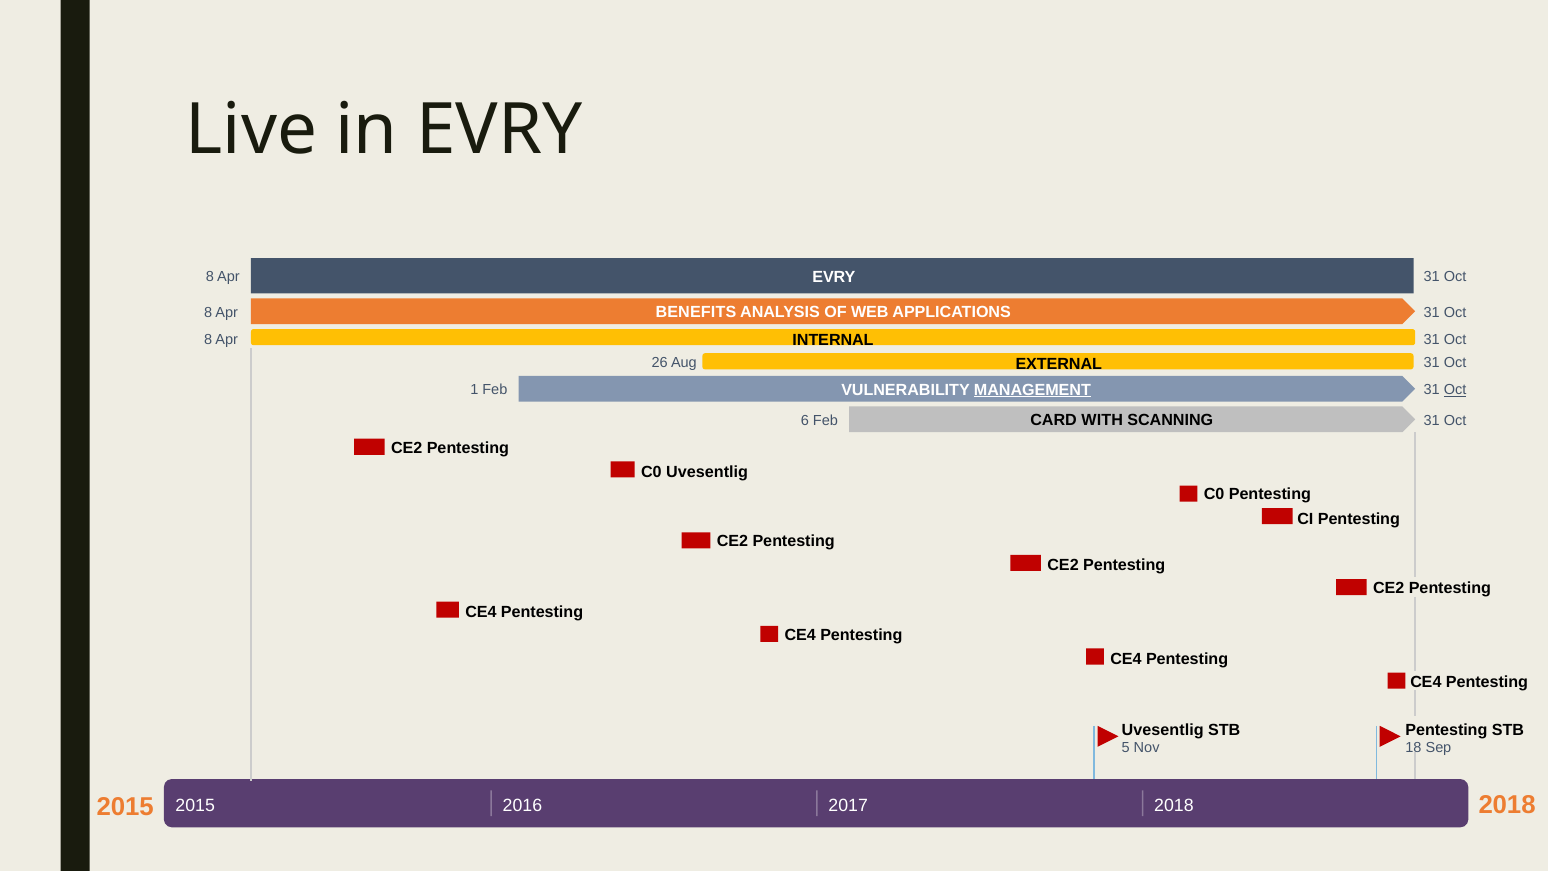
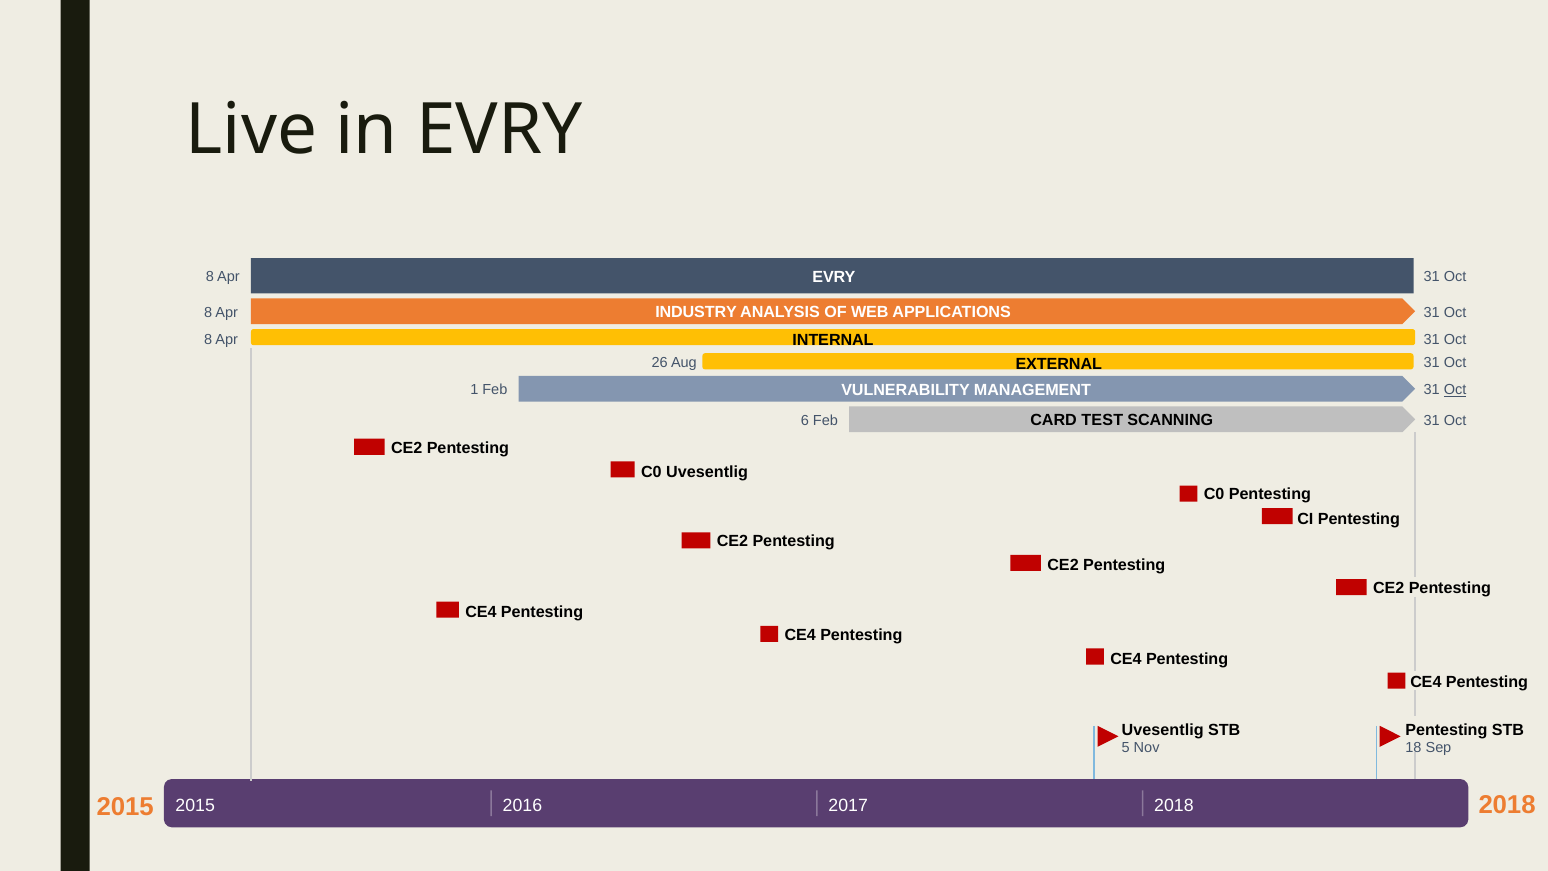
BENEFITS: BENEFITS -> INDUSTRY (696, 312)
MANAGEMENT underline: present -> none (1032, 390)
WITH: WITH -> TEST (1102, 420)
